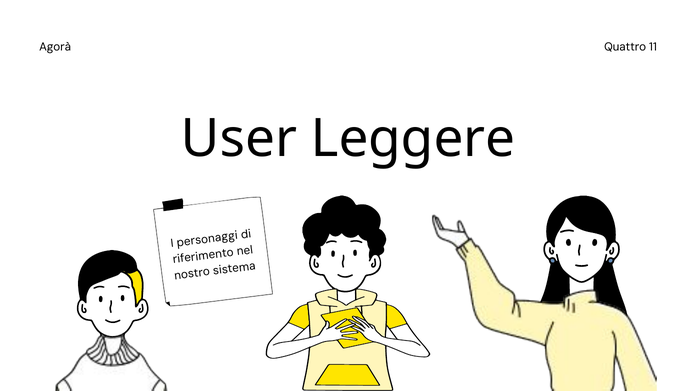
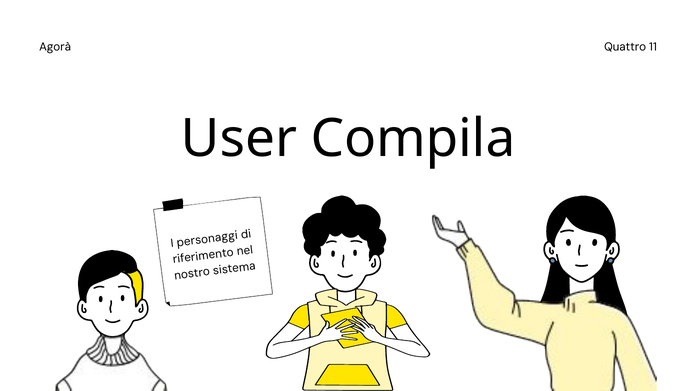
Leggere: Leggere -> Compila (413, 139)
